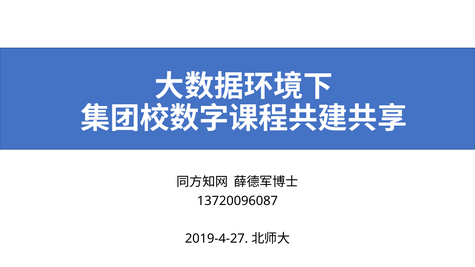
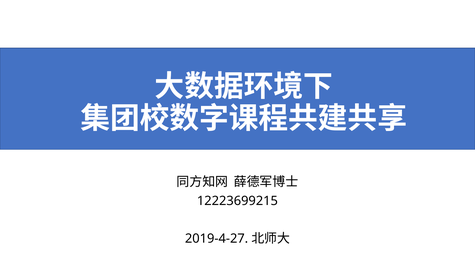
13720096087: 13720096087 -> 12223699215 (237, 201)
